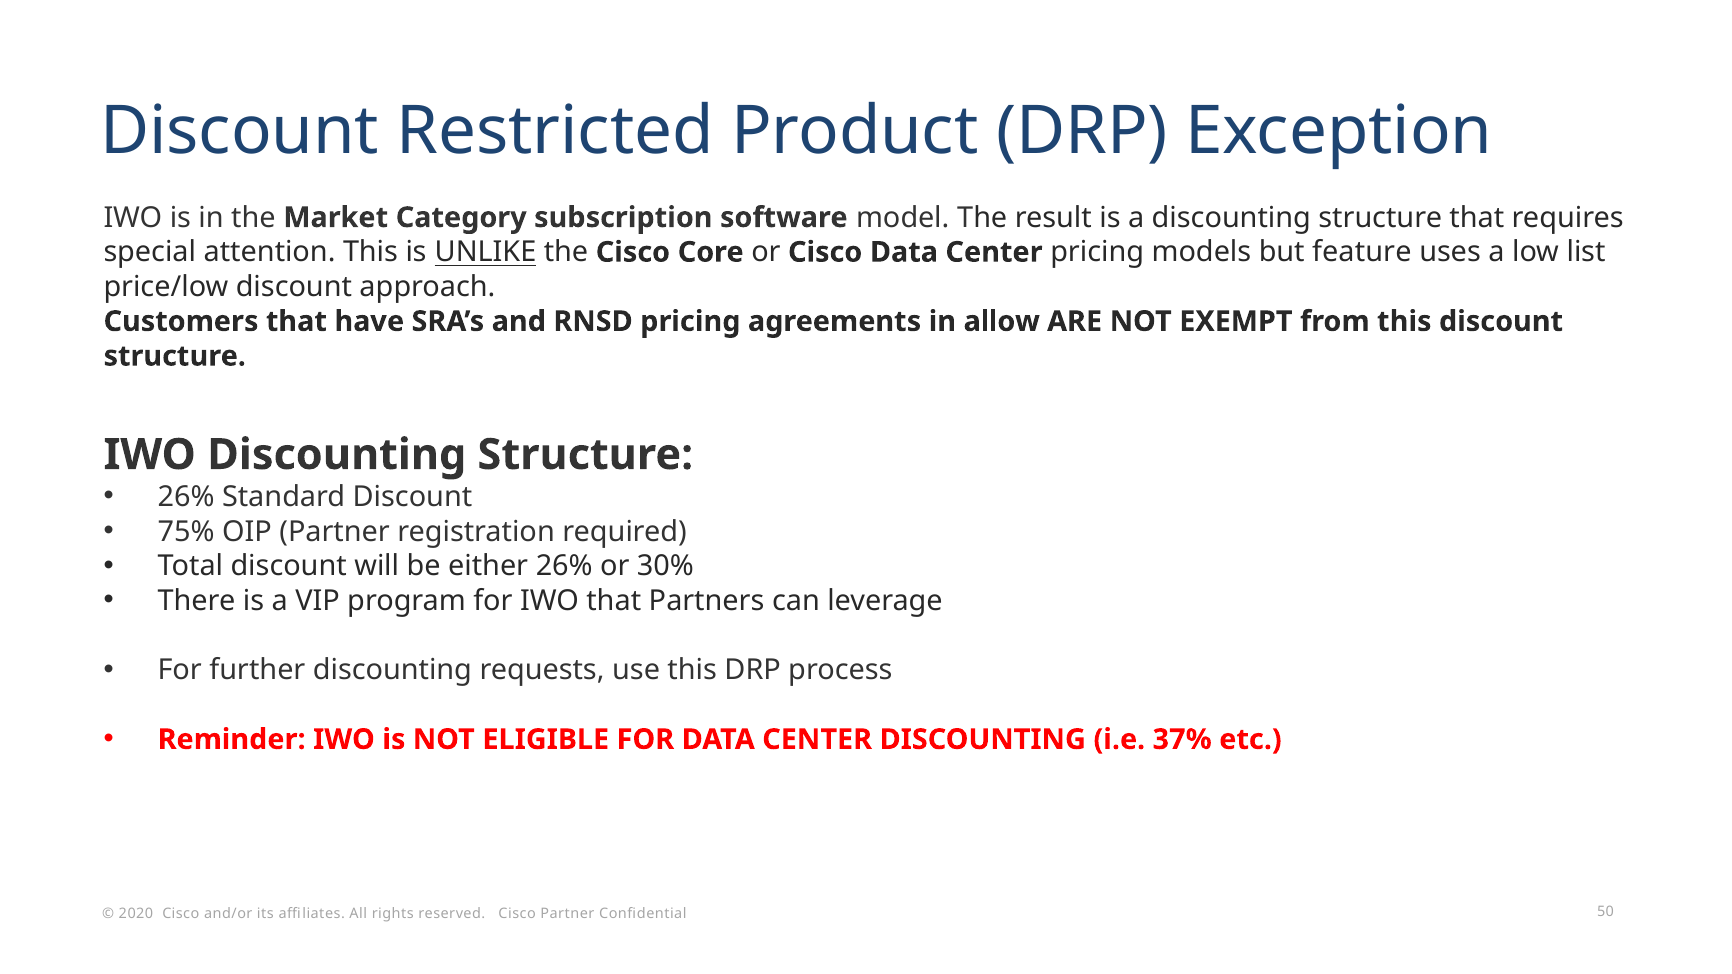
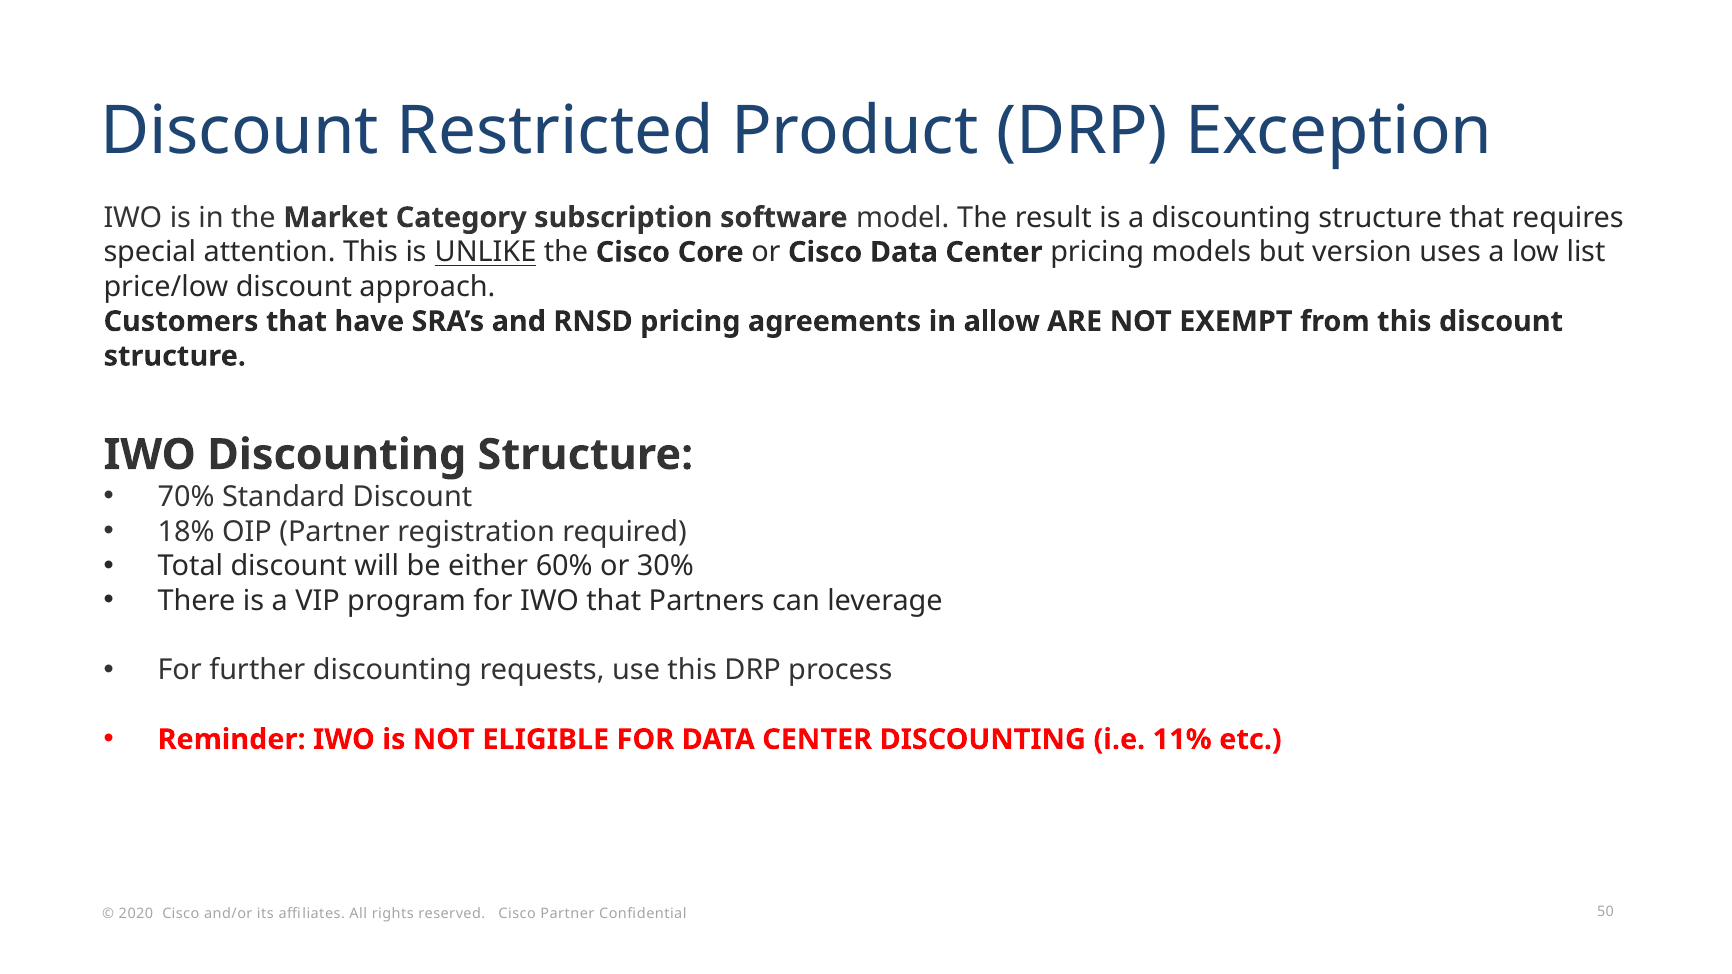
feature: feature -> version (1362, 252)
26%: 26% -> 70% (186, 497)
75%: 75% -> 18% (186, 532)
either 26%: 26% -> 60% (564, 566)
37%: 37% -> 11% (1182, 740)
